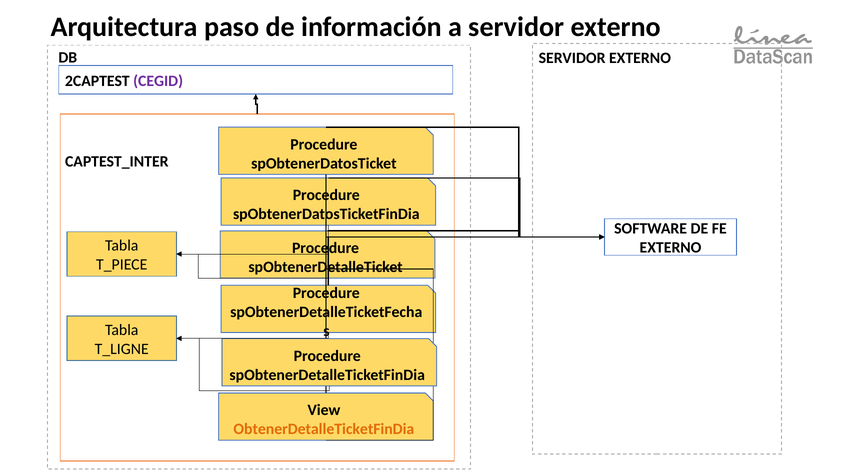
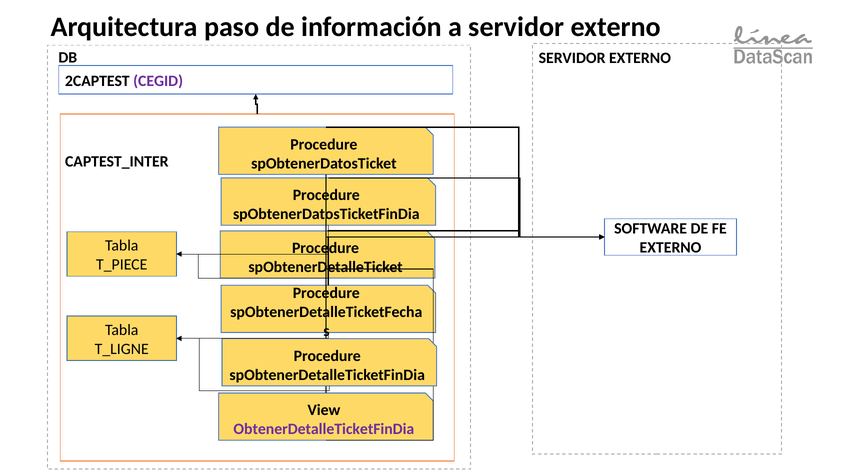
ObtenerDetalleTicketFinDia colour: orange -> purple (324, 429)
